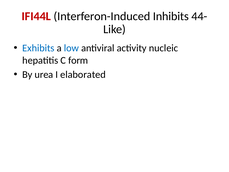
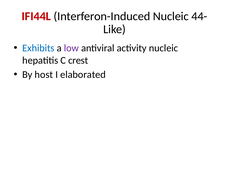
Interferon-Induced Inhibits: Inhibits -> Nucleic (171, 16)
low colour: blue -> purple (71, 48)
form: form -> crest (78, 60)
urea: urea -> host (44, 75)
